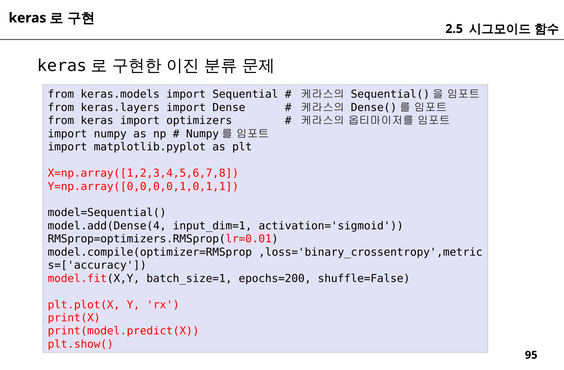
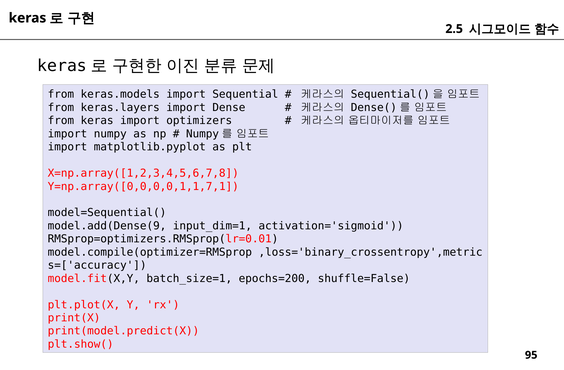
Y=np.array([0,0,0,0,1,0,1,1: Y=np.array([0,0,0,0,1,0,1,1 -> Y=np.array([0,0,0,0,1,1,7,1 (143, 187)
model.add(Dense(4: model.add(Dense(4 -> model.add(Dense(9 (107, 226)
